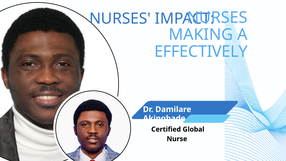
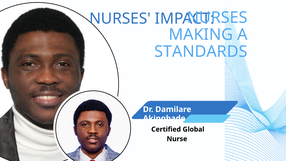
EFFECTIVELY: EFFECTIVELY -> STANDARDS (201, 52)
